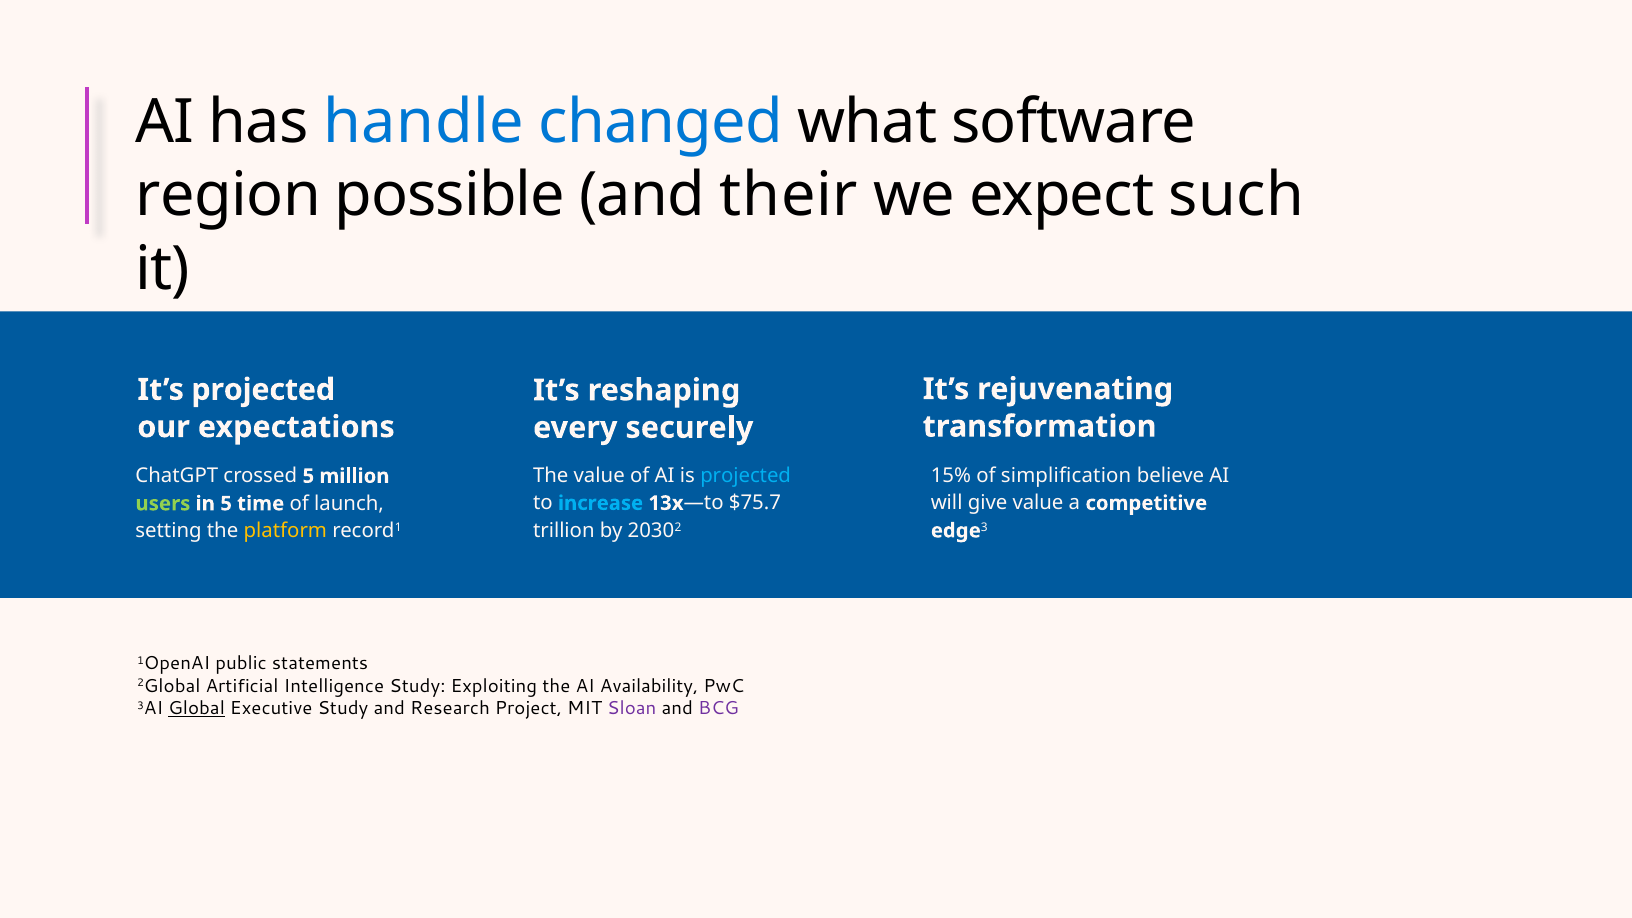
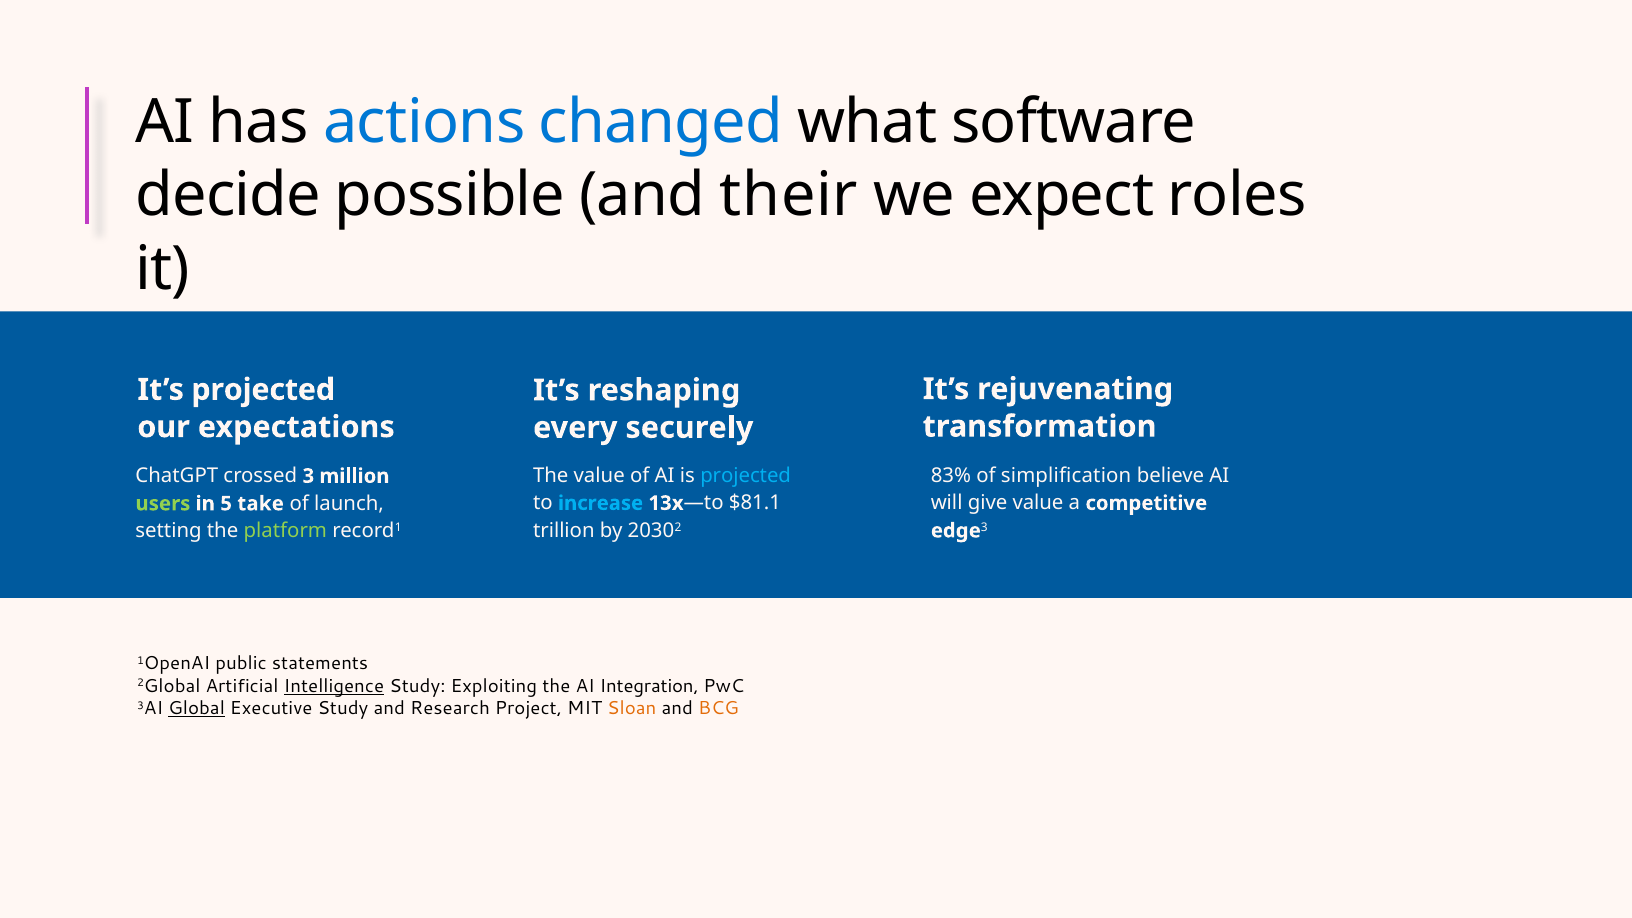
handle: handle -> actions (424, 122)
region: region -> decide (228, 196)
such: such -> roles (1237, 196)
15%: 15% -> 83% (951, 476)
crossed 5: 5 -> 3 (308, 476)
$75.7: $75.7 -> $81.1 (755, 503)
time: time -> take (261, 504)
platform colour: yellow -> light green (285, 531)
Intelligence underline: none -> present (334, 686)
Availability: Availability -> Integration (649, 686)
Sloan colour: purple -> orange (632, 709)
BCG colour: purple -> orange (719, 709)
